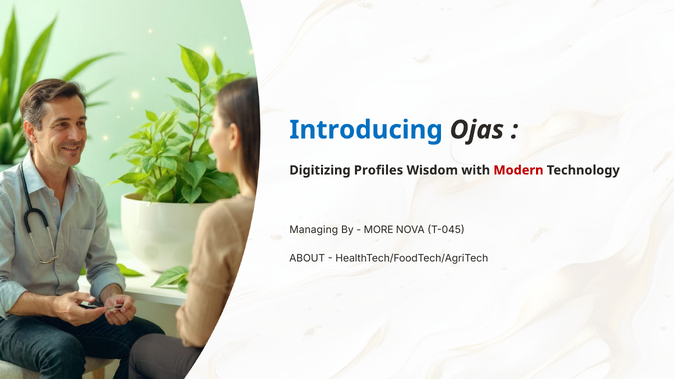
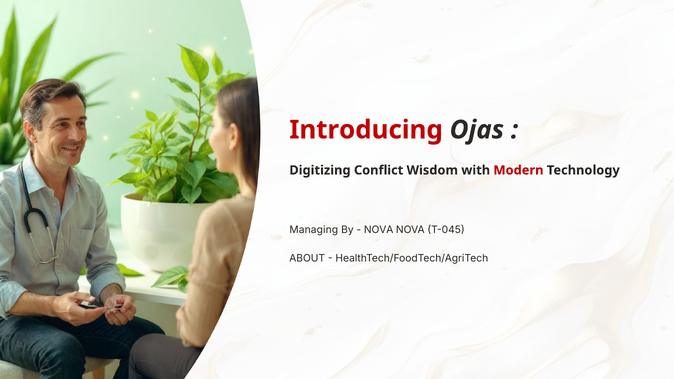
Introducing colour: blue -> red (366, 130)
Profiles: Profiles -> Conflict (379, 170)
MORE: MORE -> NOVA (379, 230)
